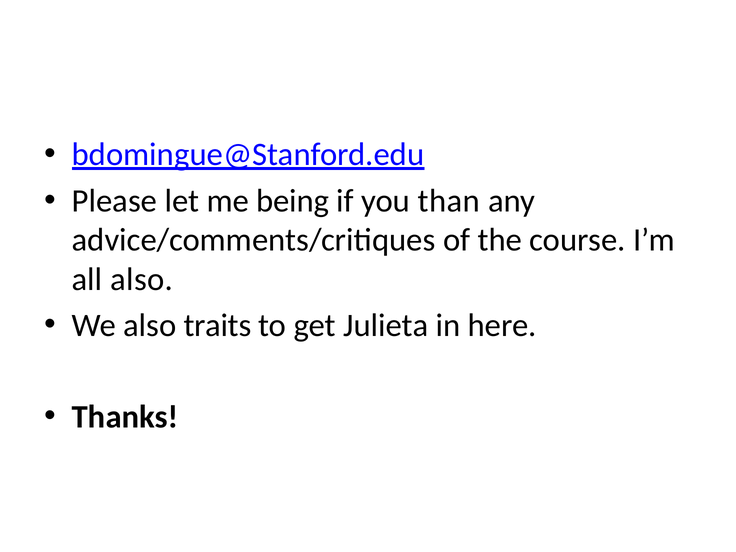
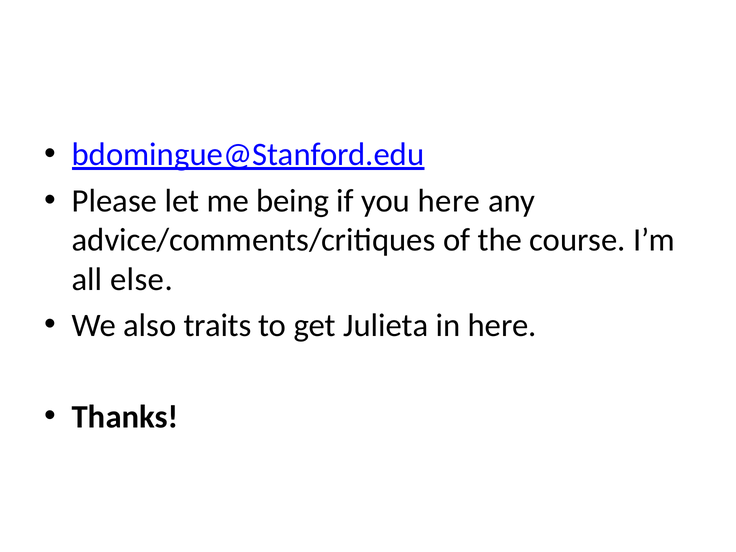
you than: than -> here (449, 201)
all also: also -> else (142, 279)
